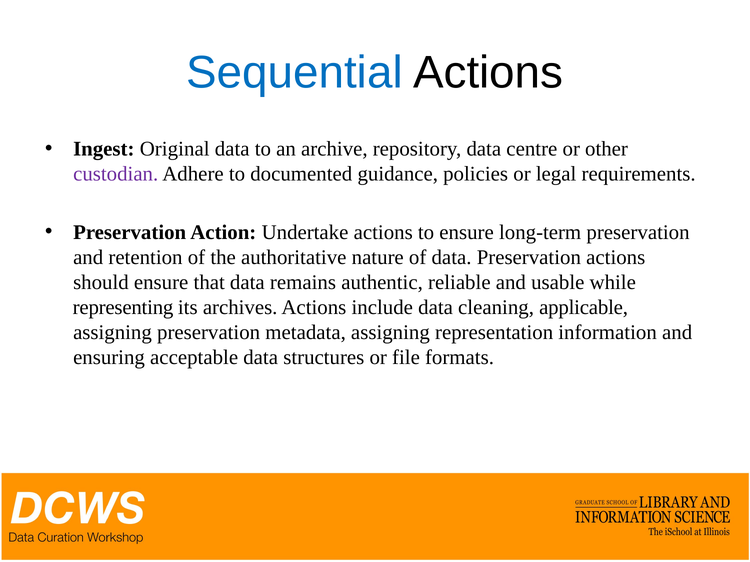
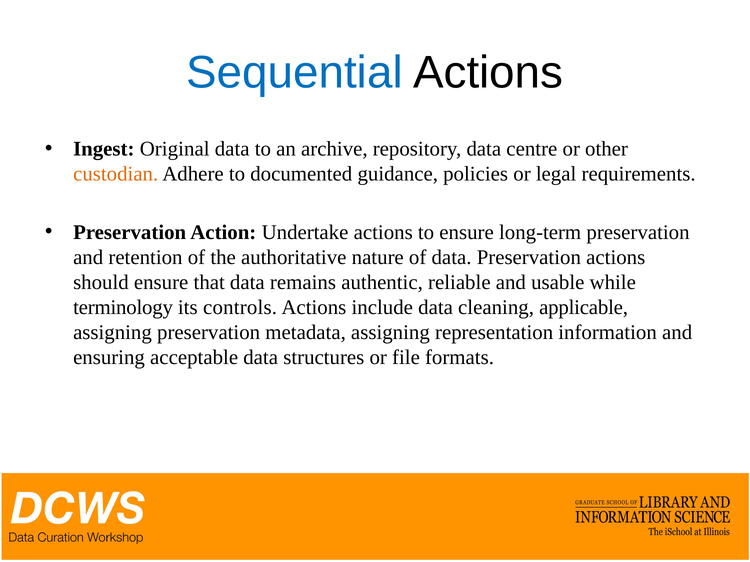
custodian colour: purple -> orange (116, 174)
representing: representing -> terminology (123, 308)
archives: archives -> controls (240, 308)
